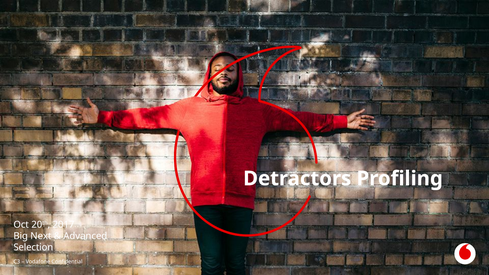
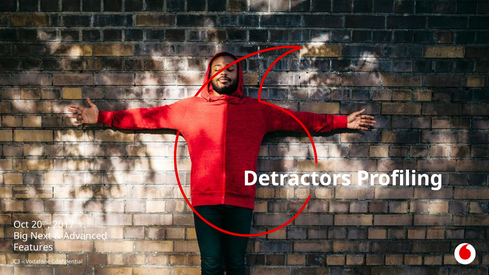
Selection: Selection -> Features (33, 247)
